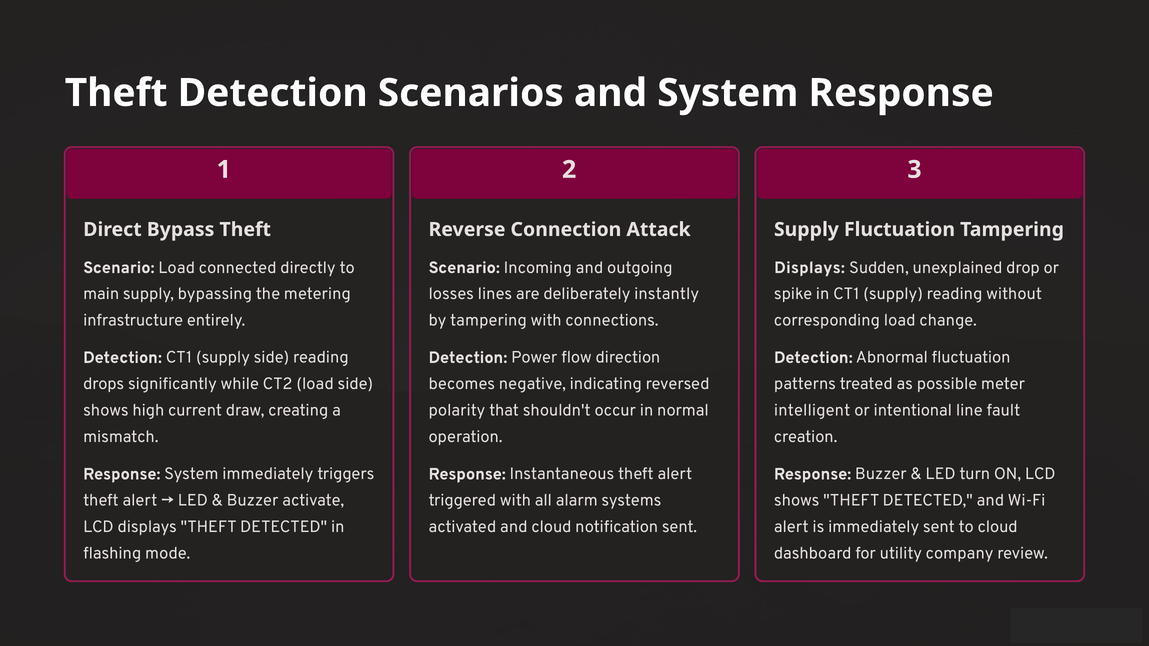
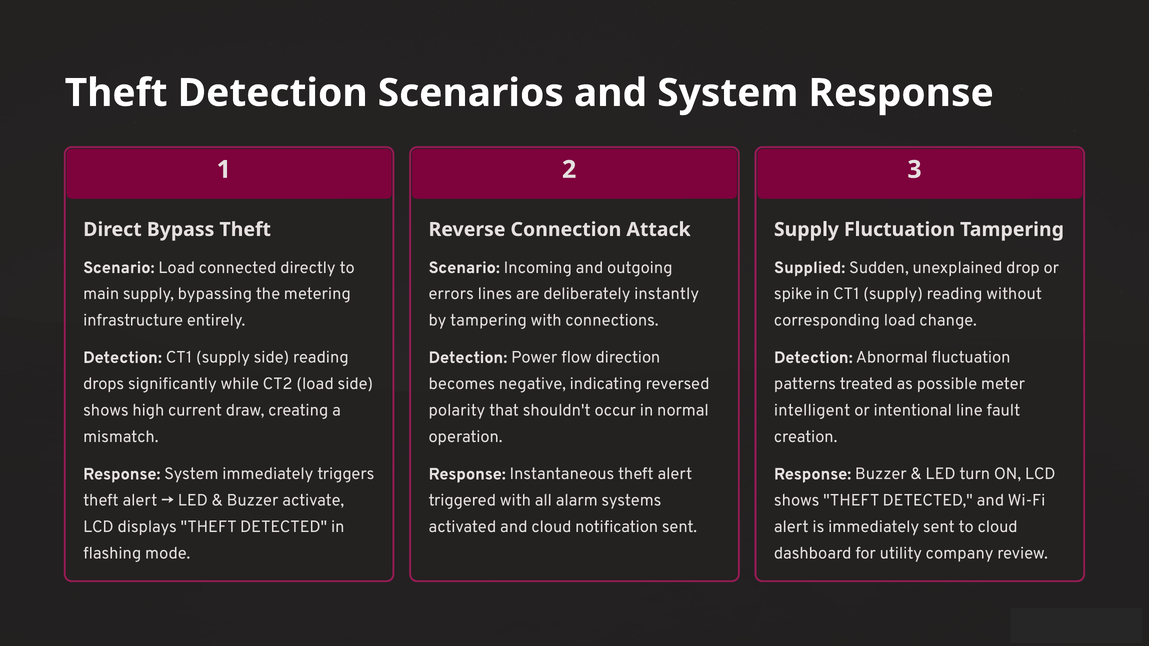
Displays: Displays -> Supplied (810, 268)
losses: losses -> errors (451, 294)
